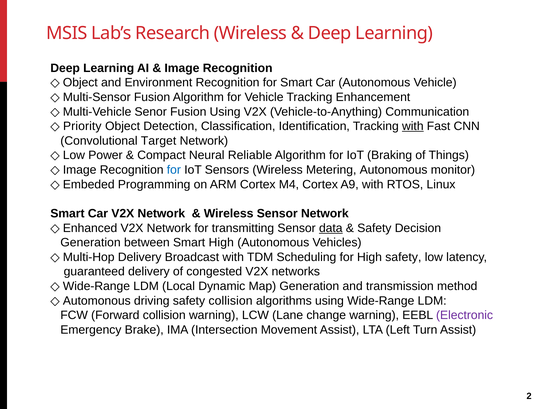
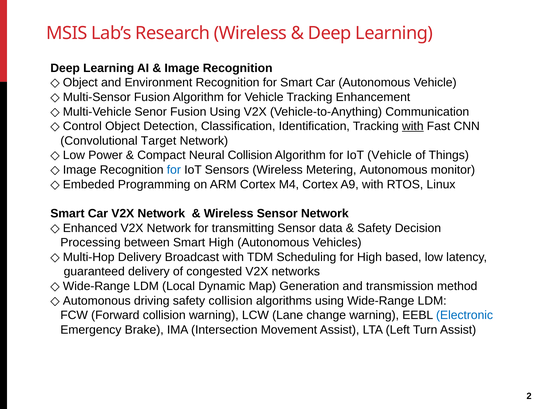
Priority: Priority -> Control (82, 126)
Neural Reliable: Reliable -> Collision (250, 155)
IoT Braking: Braking -> Vehicle (390, 155)
data underline: present -> none (331, 228)
Generation: Generation -> Processing (91, 242)
High safety: safety -> based (403, 257)
Electronic colour: purple -> blue (465, 315)
